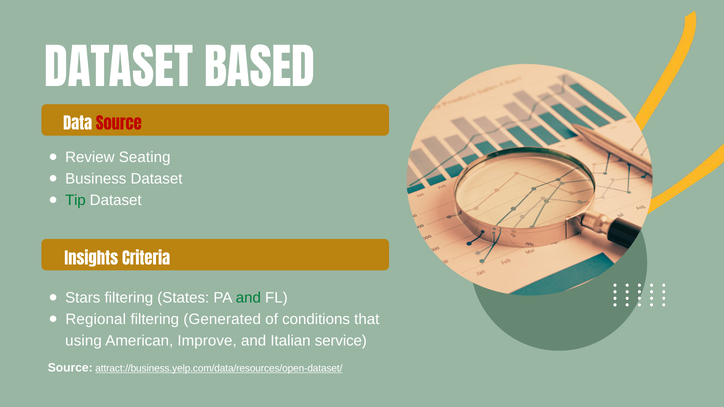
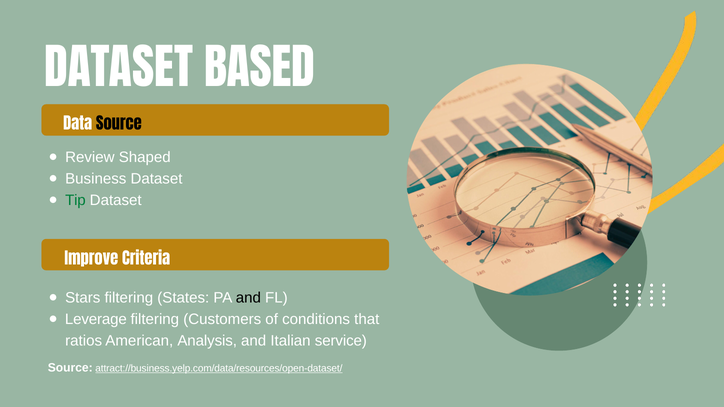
Source colour: red -> black (119, 125)
Seating: Seating -> Shaped (145, 157)
Insights: Insights -> Improve (91, 259)
and colour: green -> black (248, 298)
Regional: Regional -> Leverage (96, 319)
Generated: Generated -> Customers (222, 319)
using: using -> ratios (84, 341)
Improve: Improve -> Analysis (207, 341)
